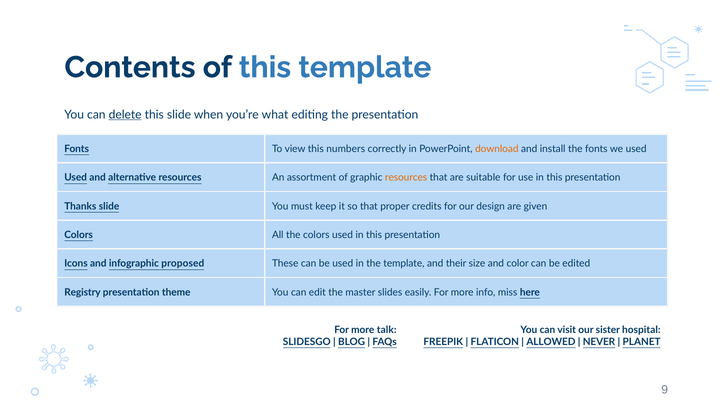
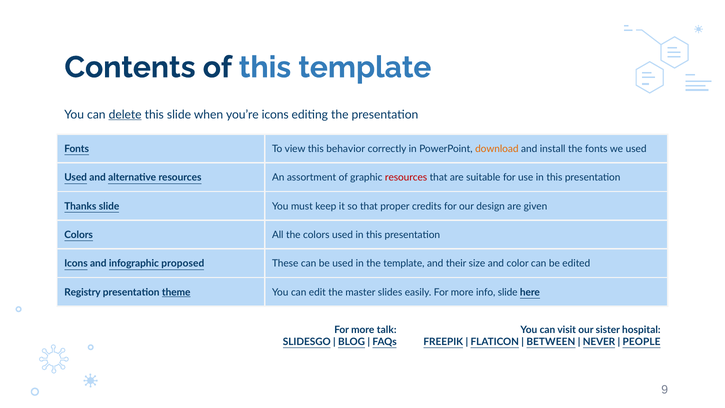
you’re what: what -> icons (275, 114)
numbers: numbers -> behavior (346, 149)
resources colour: orange -> red (406, 178)
theme underline: none -> present (176, 292)
info miss: miss -> slide (508, 292)
ALLOWED: ALLOWED -> BETWEEN (551, 342)
PLANET: PLANET -> PEOPLE (642, 342)
